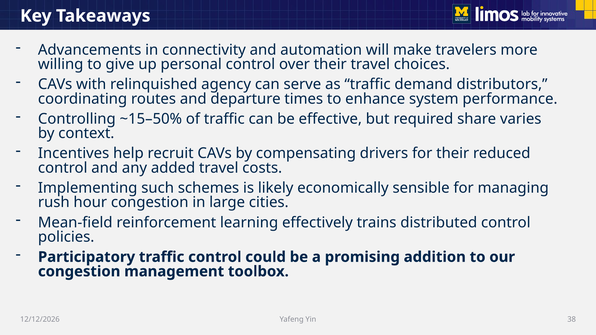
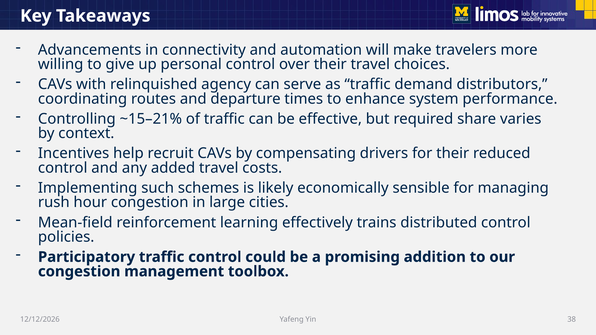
~15–50%: ~15–50% -> ~15–21% (151, 119)
